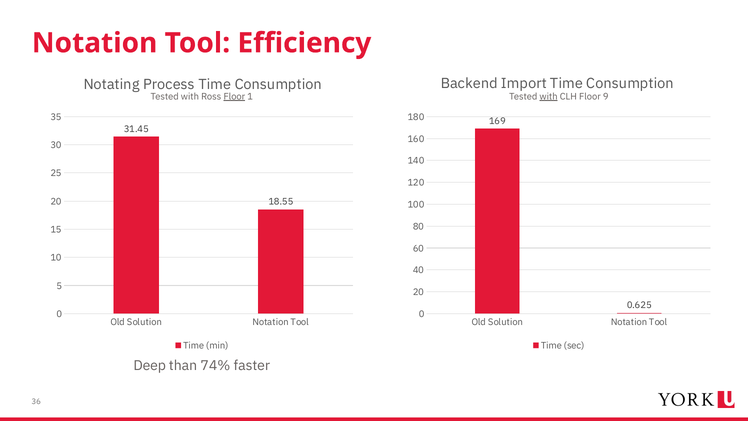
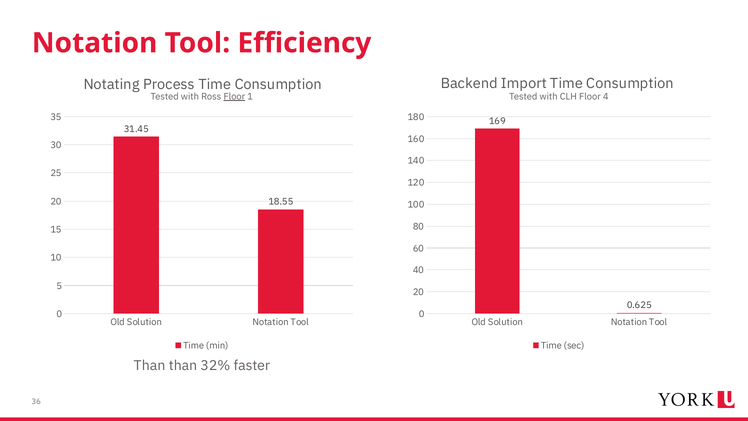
with underline: present -> none (549, 96)
9: 9 -> 4 (606, 96)
Deep: Deep -> Than (150, 365)
74%: 74% -> 32% (215, 365)
